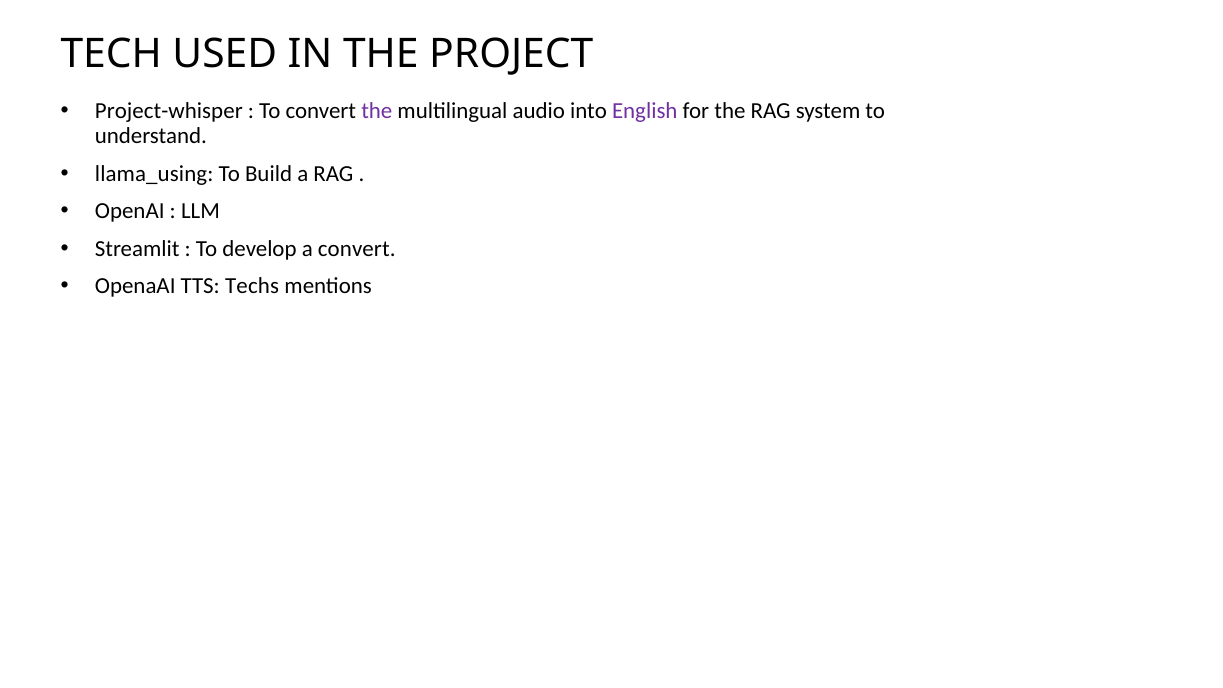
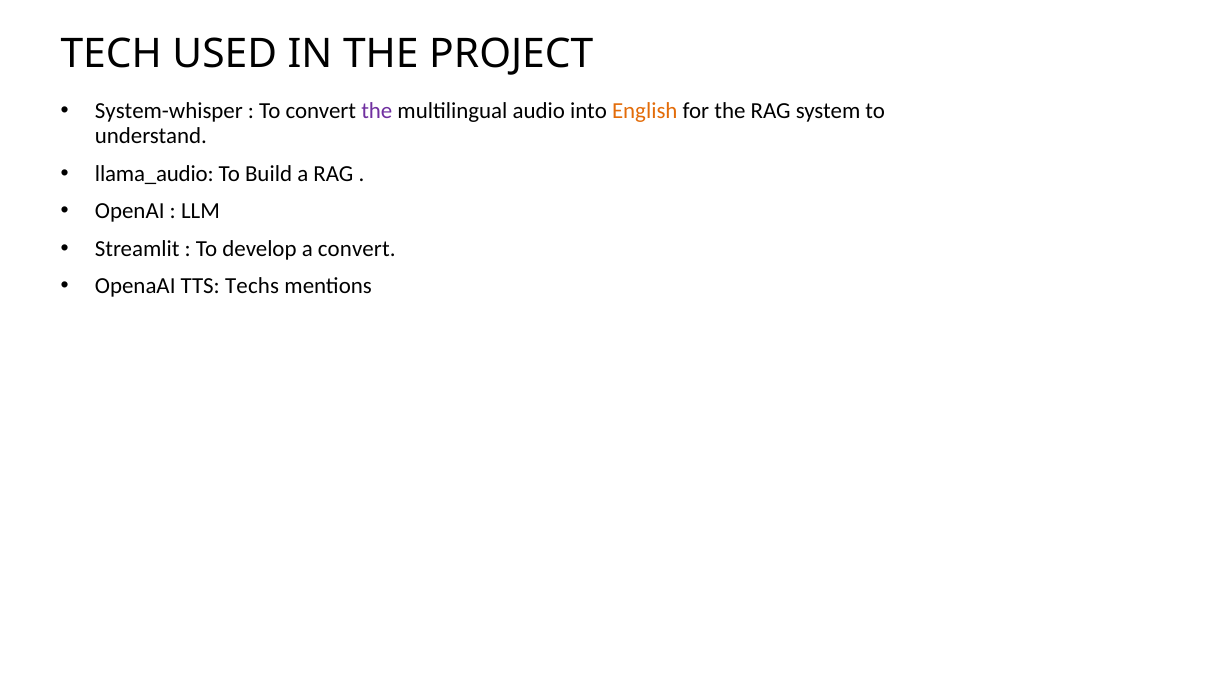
Project-whisper: Project-whisper -> System-whisper (169, 111)
English colour: purple -> orange (645, 111)
llama_using: llama_using -> llama_audio (154, 174)
